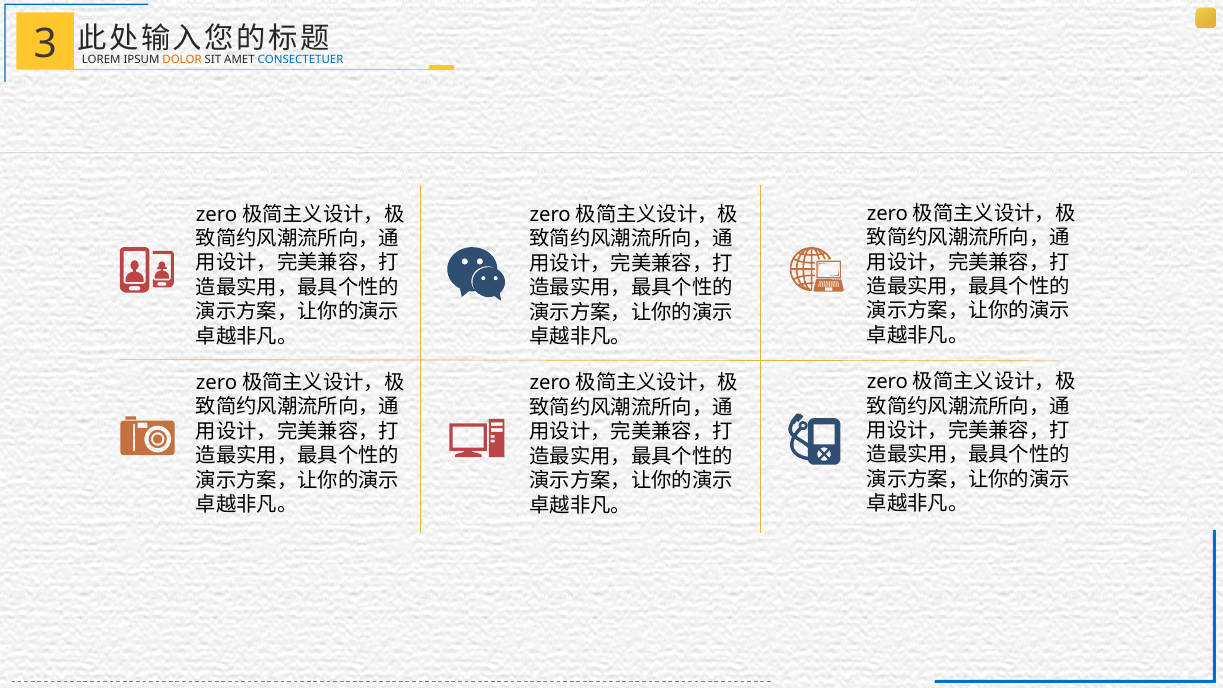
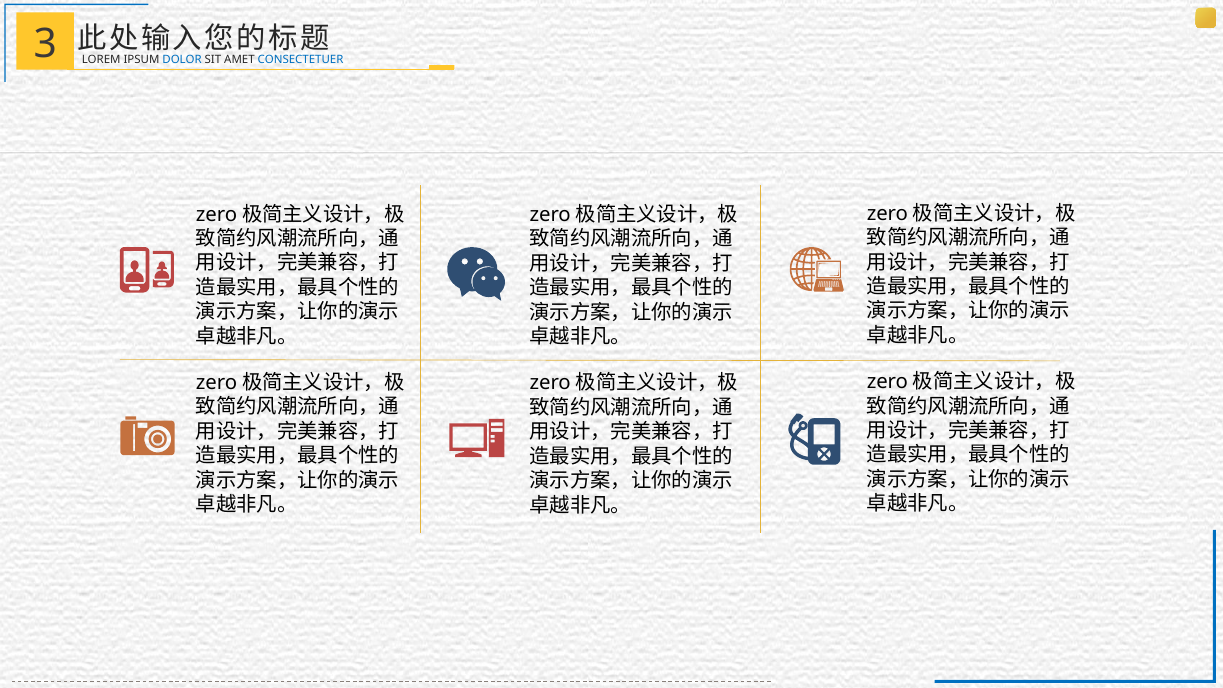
DOLOR colour: orange -> blue (182, 60)
